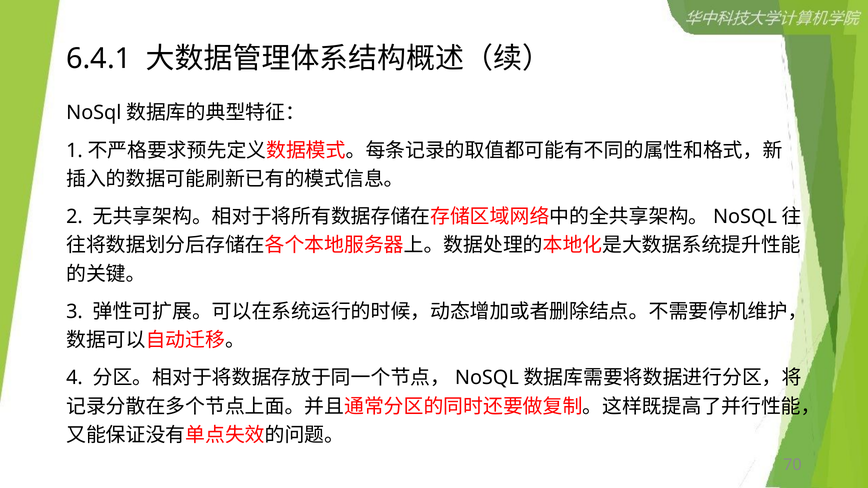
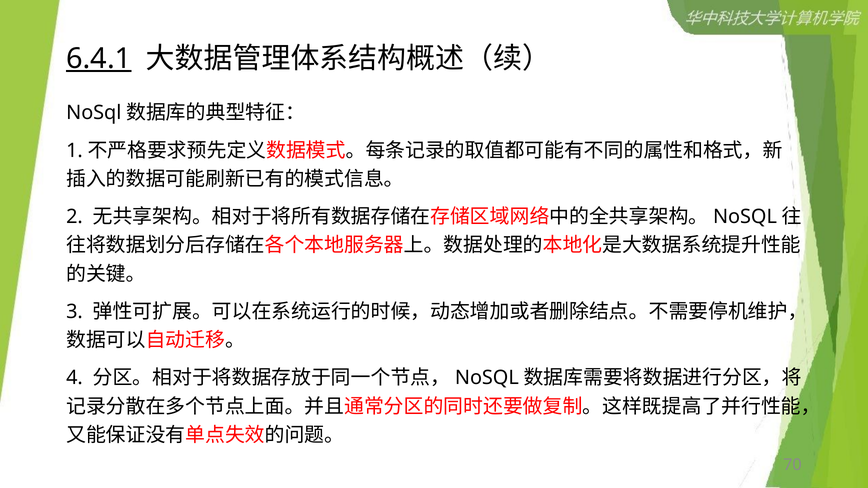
6.4.1 underline: none -> present (99, 59)
